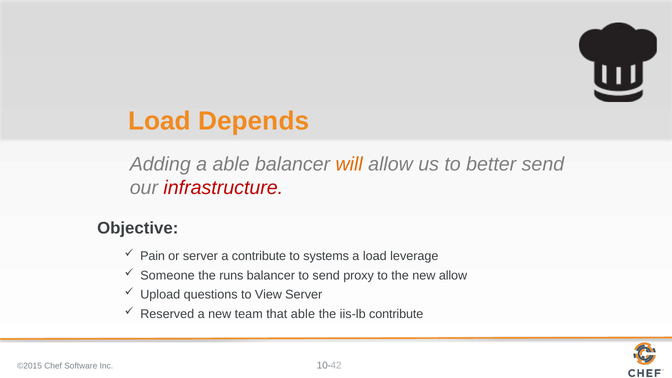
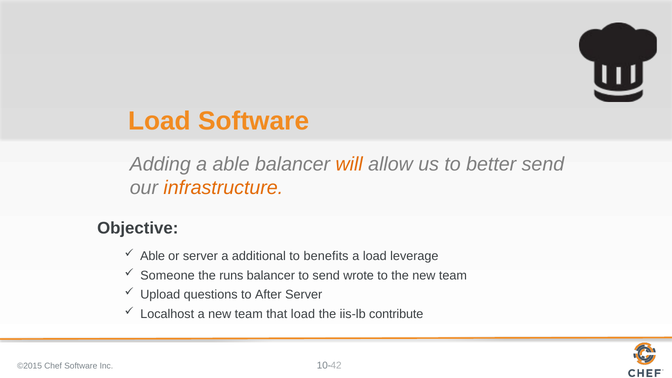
Load Depends: Depends -> Software (254, 121)
infrastructure colour: red -> orange (223, 188)
Pain: Pain -> Able (153, 256)
a contribute: contribute -> additional (259, 256)
systems: systems -> benefits (326, 256)
proxy: proxy -> wrote (359, 275)
the new allow: allow -> team (453, 275)
View: View -> After (268, 295)
Reserved: Reserved -> Localhost (167, 314)
that able: able -> load (303, 314)
